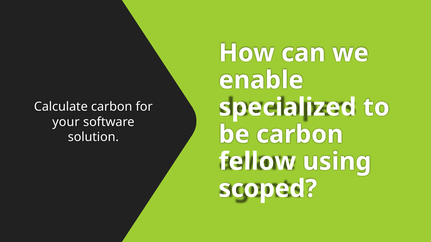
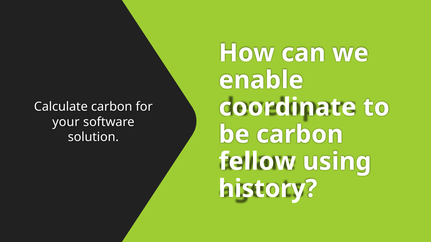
specialized: specialized -> coordinate (288, 107)
scoped: scoped -> history (268, 189)
